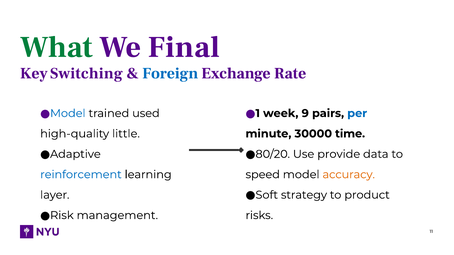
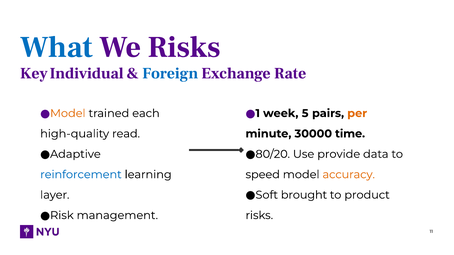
What colour: green -> blue (56, 47)
We Final: Final -> Risks (184, 47)
Switching: Switching -> Individual (87, 73)
Model colour: blue -> orange (68, 113)
used: used -> each (146, 113)
9: 9 -> 5 (305, 113)
per colour: blue -> orange (357, 113)
little: little -> read (126, 134)
strategy: strategy -> brought (304, 195)
